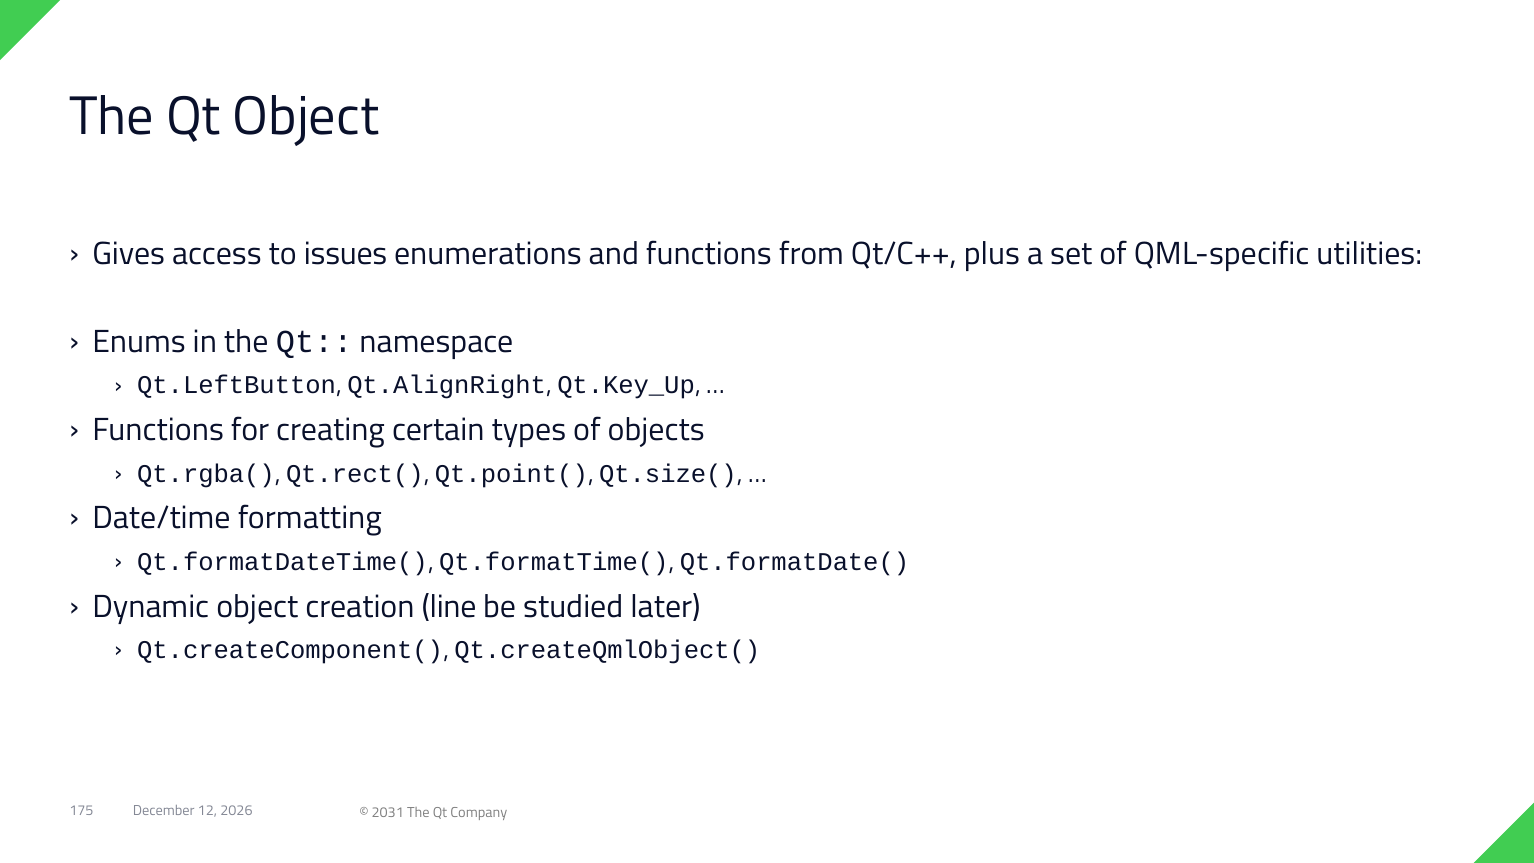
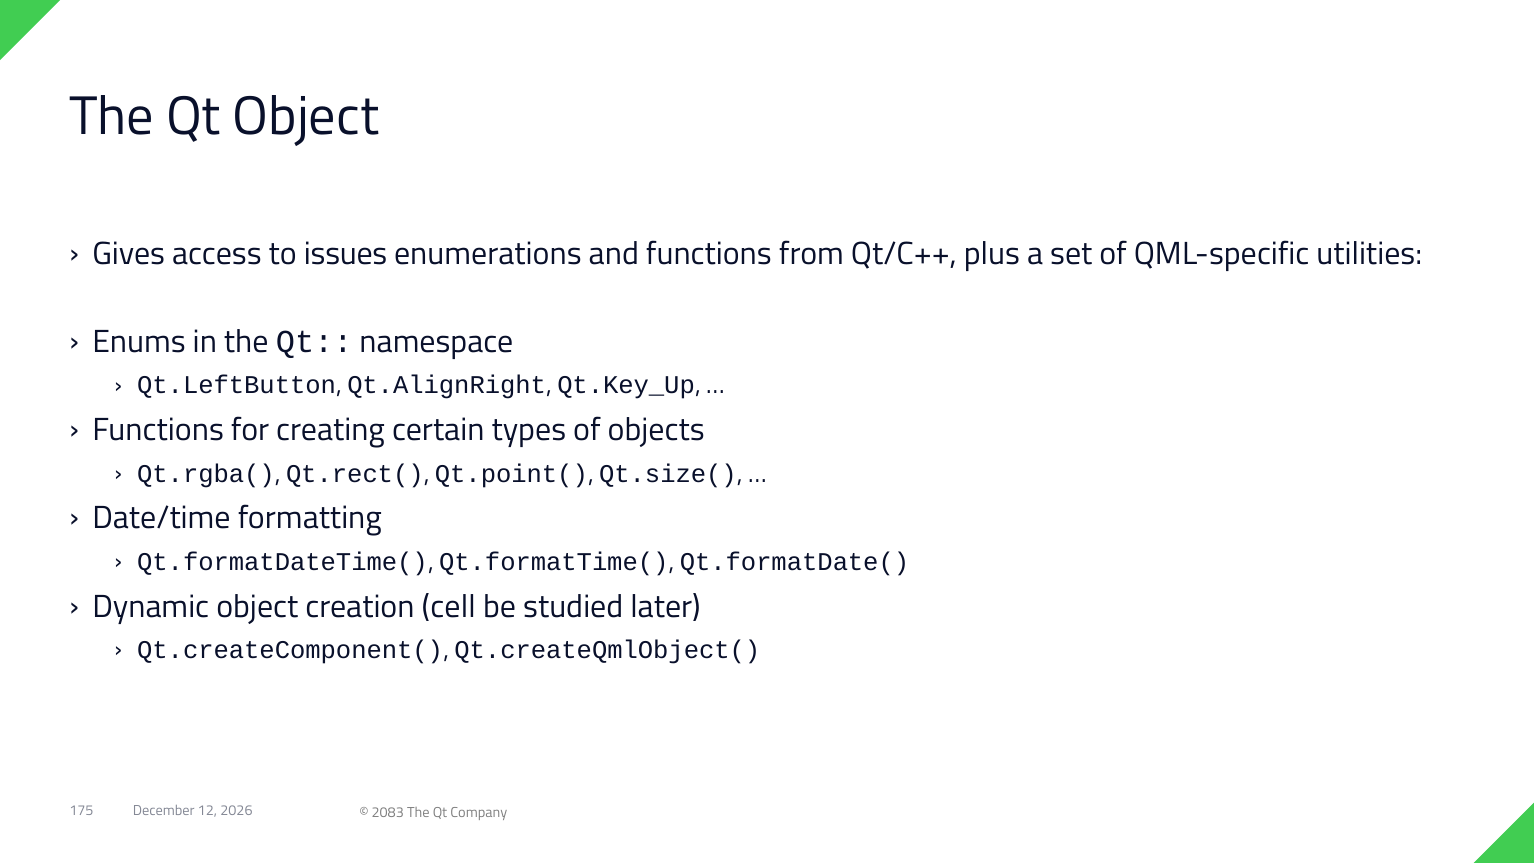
line: line -> cell (449, 607)
2031: 2031 -> 2083 (388, 813)
